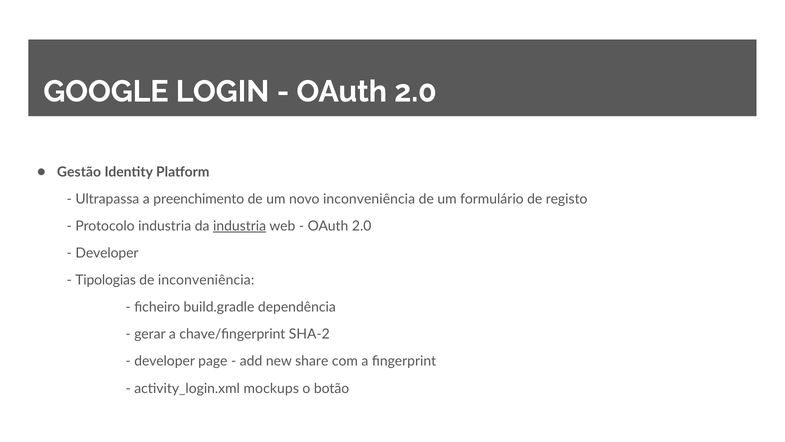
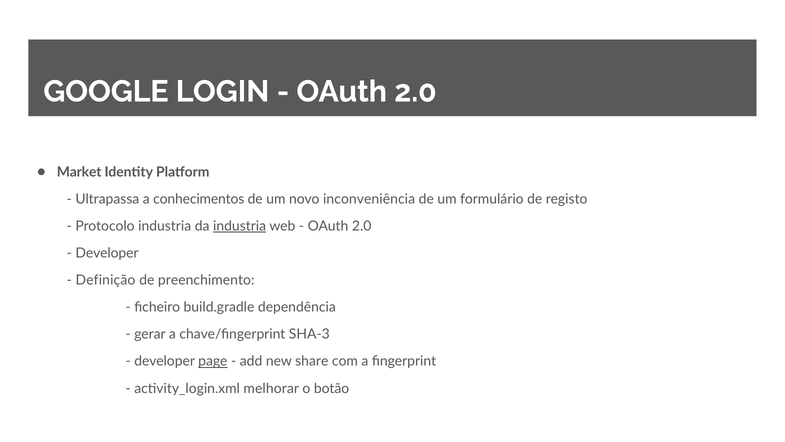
Gestão: Gestão -> Market (79, 172)
preenchimento: preenchimento -> conhecimentos (199, 199)
Tipologias: Tipologias -> Definição (105, 280)
de inconveniência: inconveniência -> preenchimento (206, 280)
SHA-2: SHA-2 -> SHA-3 (309, 334)
page underline: none -> present (213, 361)
mockups: mockups -> melhorar (271, 388)
